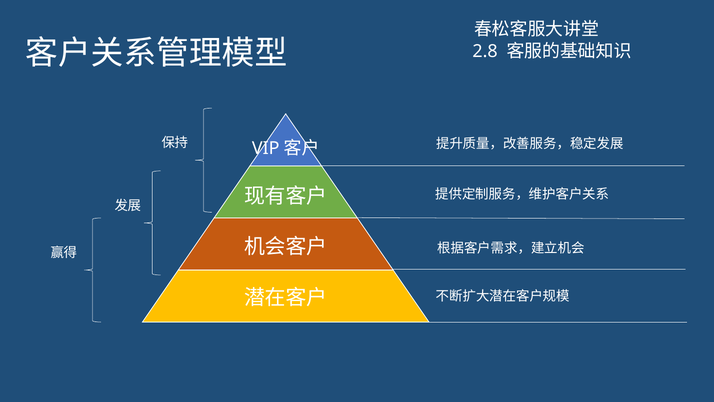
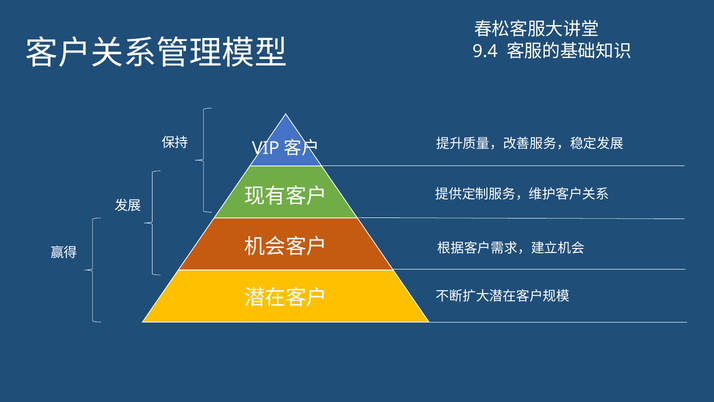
2.8: 2.8 -> 9.4 (485, 51)
